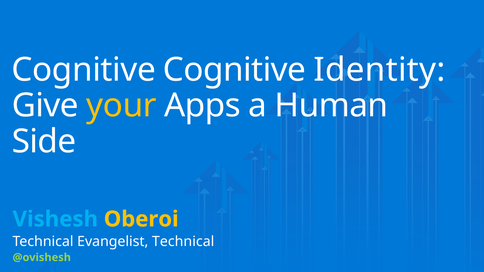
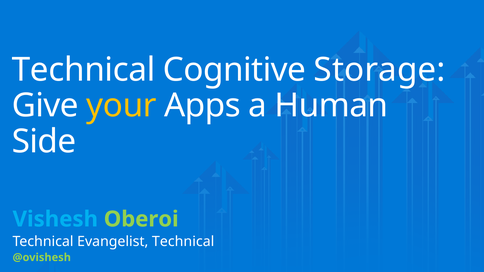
Cognitive: Cognitive -> Technical (84, 70)
Identity: Identity -> Storage (380, 70)
Oberoi colour: yellow -> light green (141, 219)
